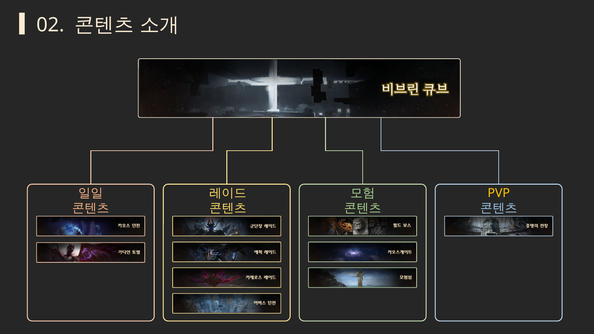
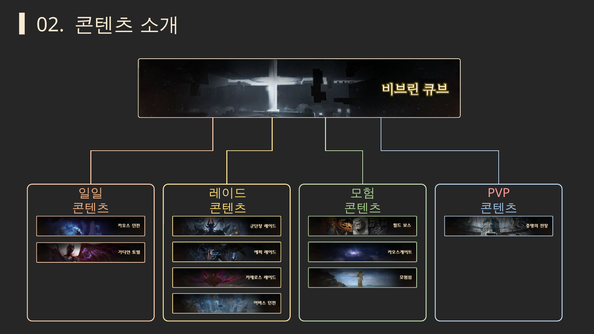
PVP colour: yellow -> pink (499, 193)
